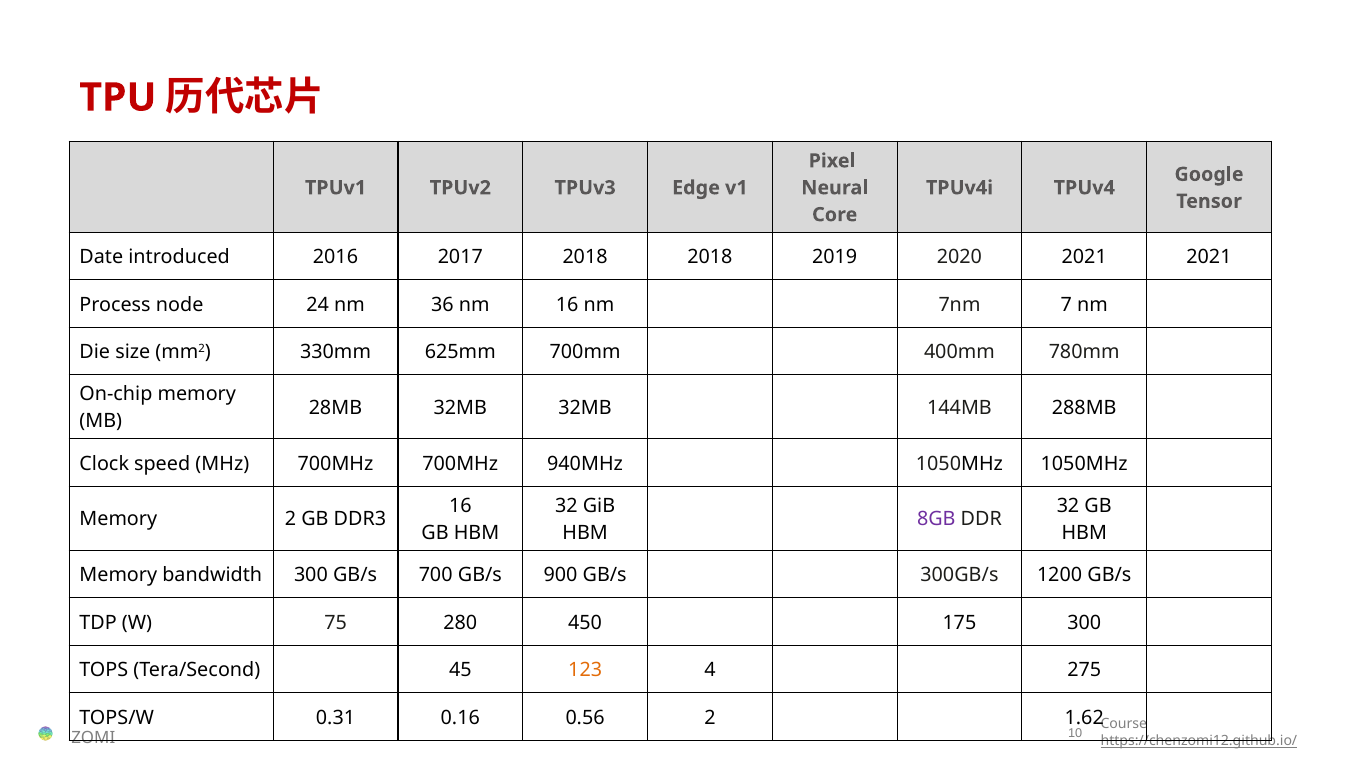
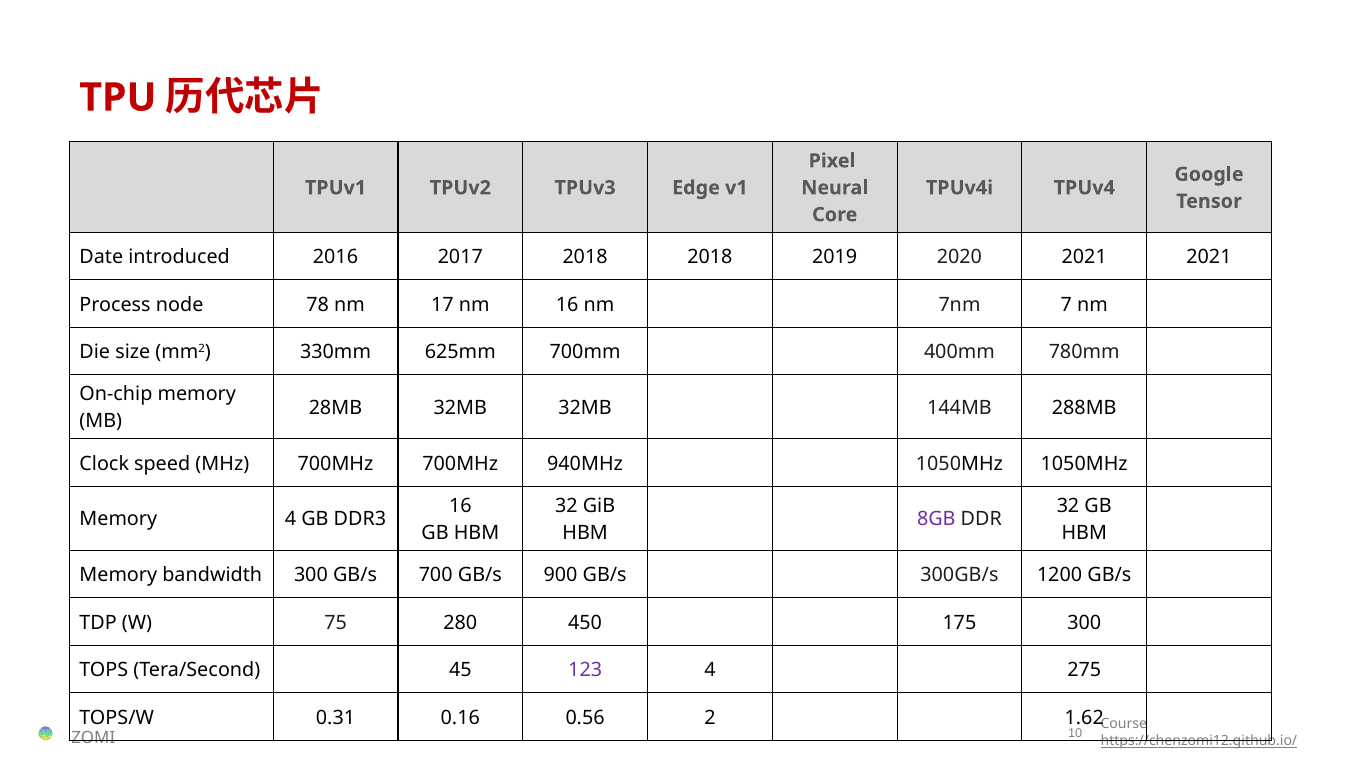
24: 24 -> 78 (318, 305)
36: 36 -> 17 (442, 305)
Memory 2: 2 -> 4 (291, 519)
123 colour: orange -> purple (585, 670)
